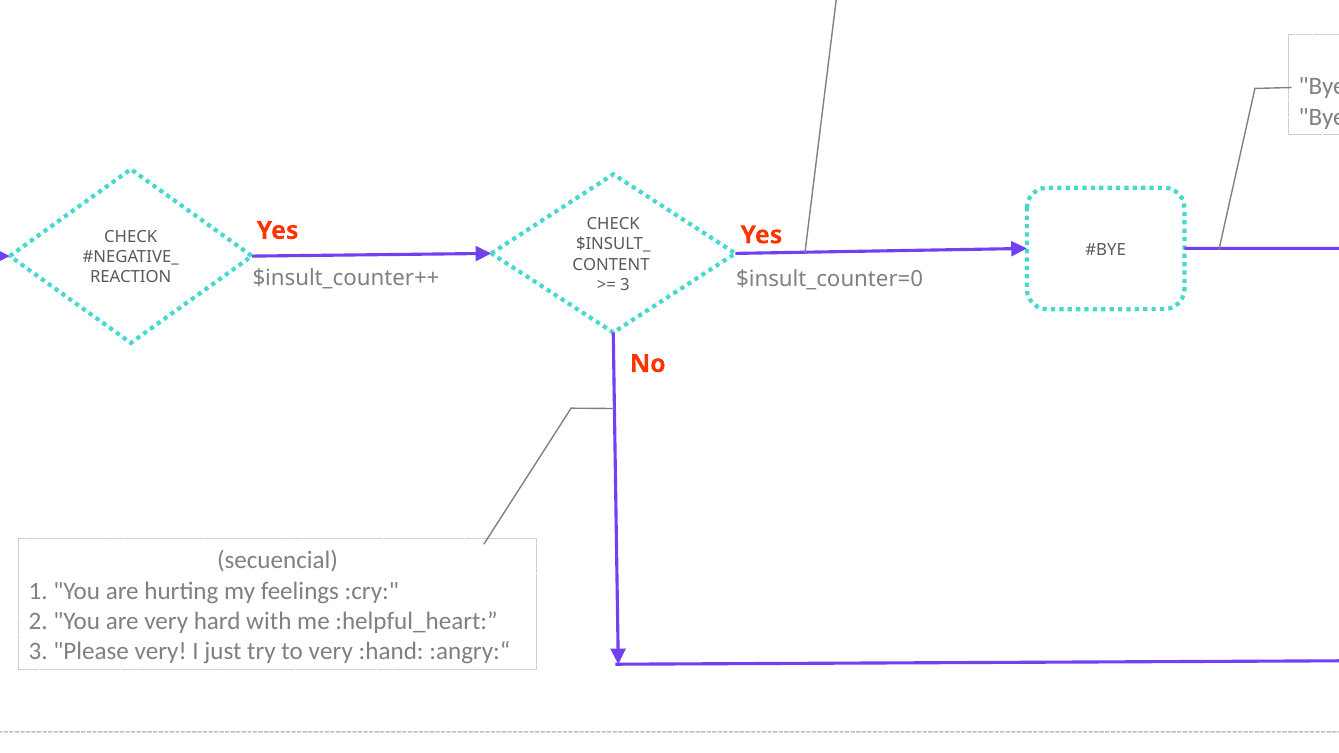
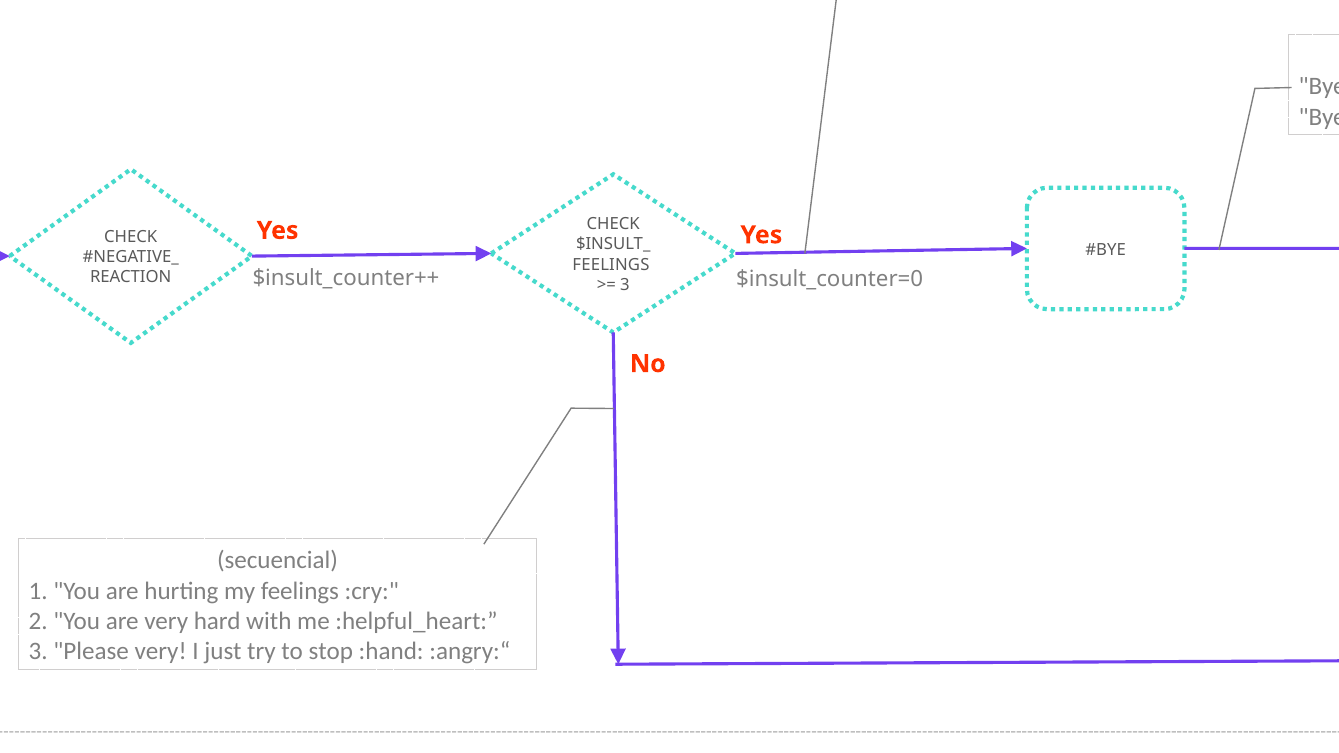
CONTENT: CONTENT -> FEELINGS (611, 265)
to very: very -> stop (331, 651)
